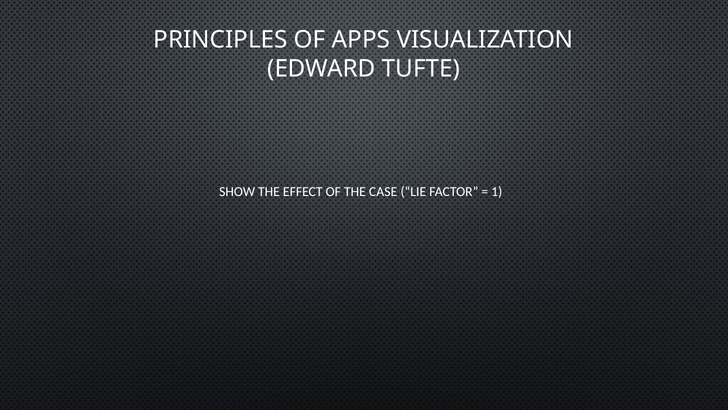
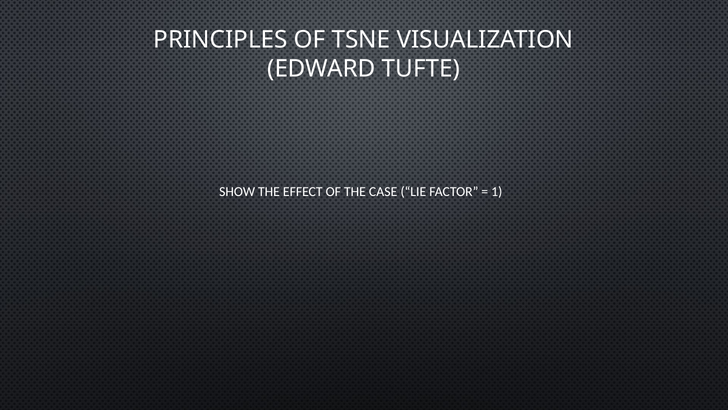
APPS: APPS -> TSNE (361, 40)
